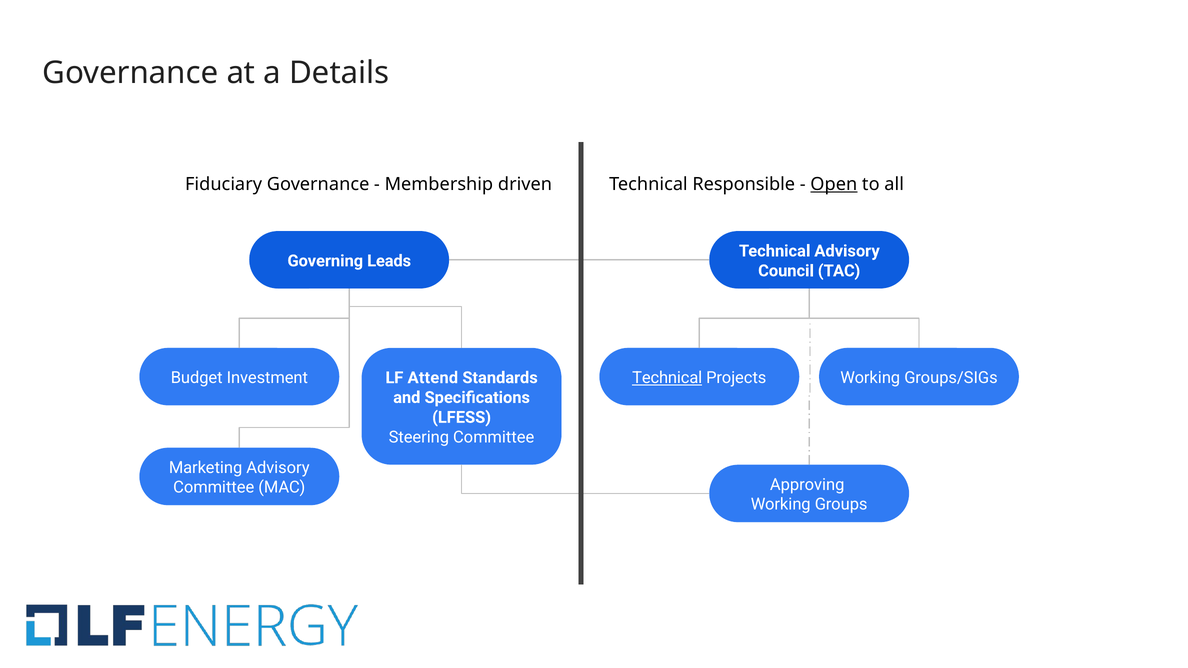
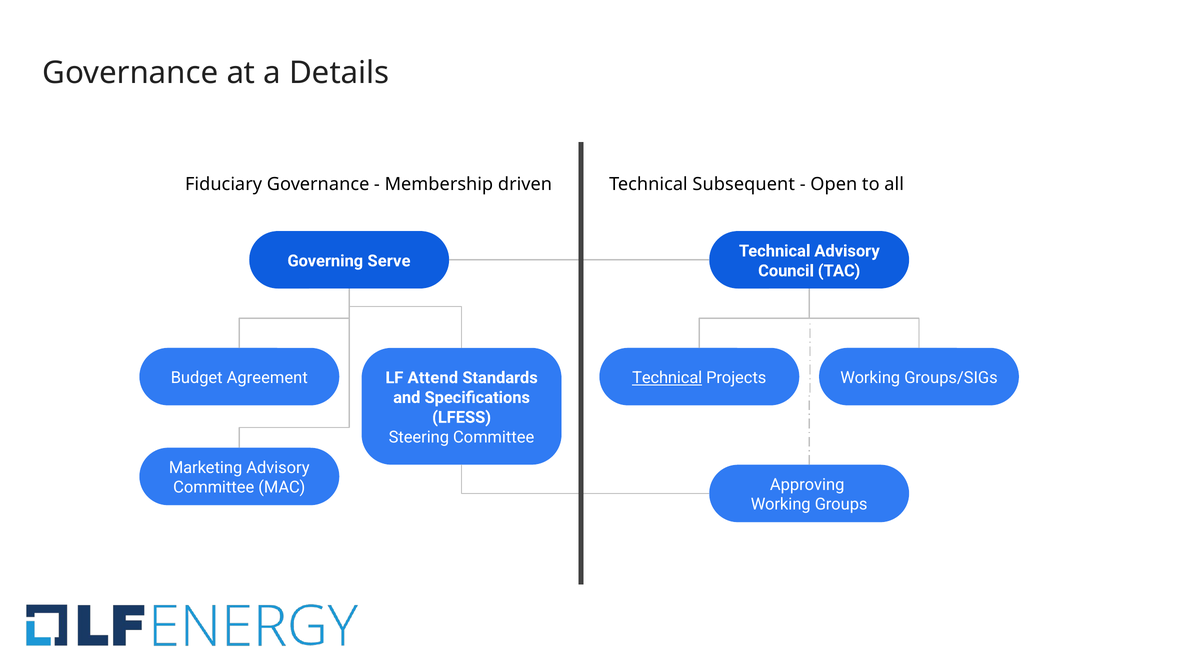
Responsible: Responsible -> Subsequent (744, 184)
Open underline: present -> none (834, 184)
Leads: Leads -> Serve (389, 261)
Investment: Investment -> Agreement (267, 378)
